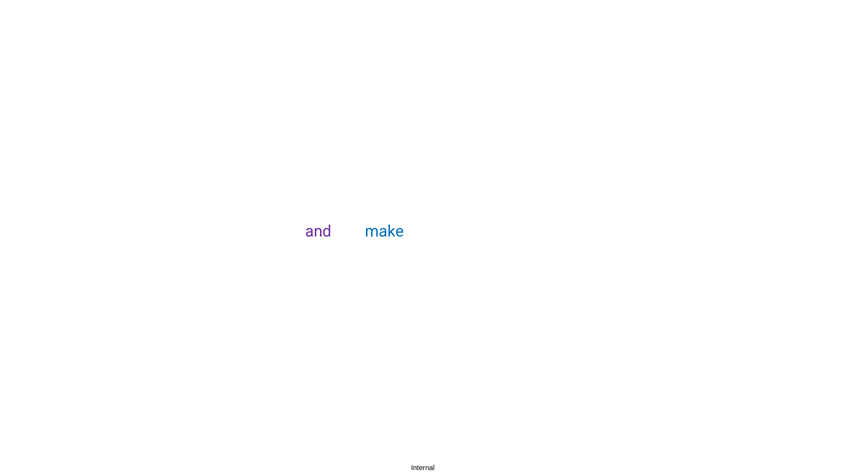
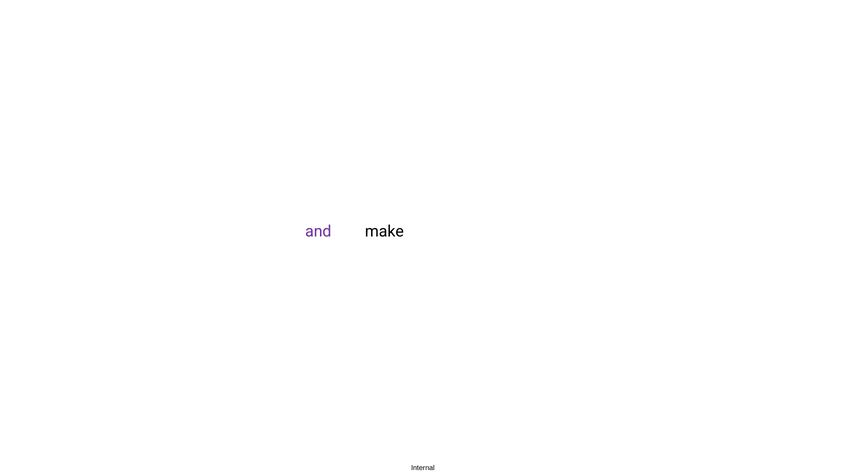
make colour: blue -> black (384, 231)
